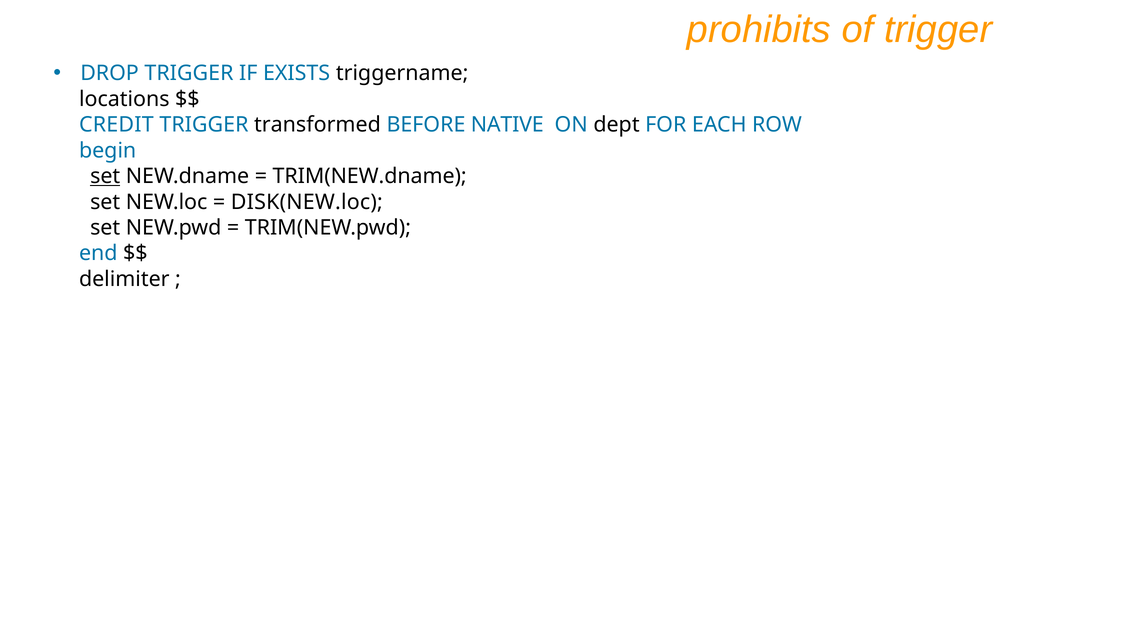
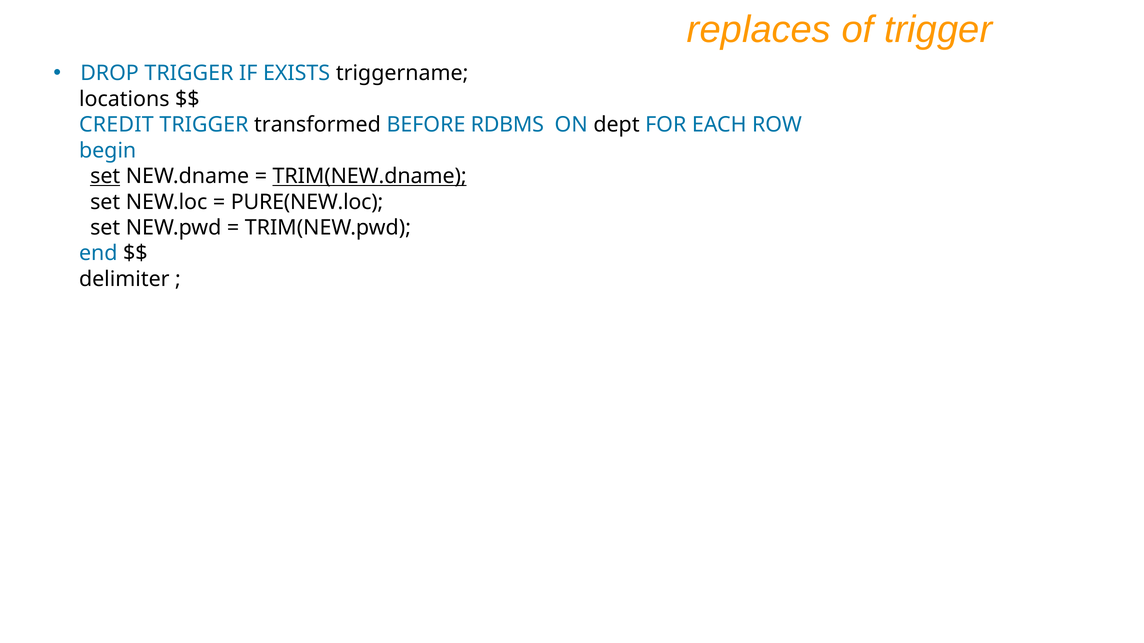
prohibits: prohibits -> replaces (759, 30)
NATIVE: NATIVE -> RDBMS (507, 125)
TRIM(NEW.dname underline: none -> present (370, 176)
DISK(NEW.loc: DISK(NEW.loc -> PURE(NEW.loc (307, 202)
